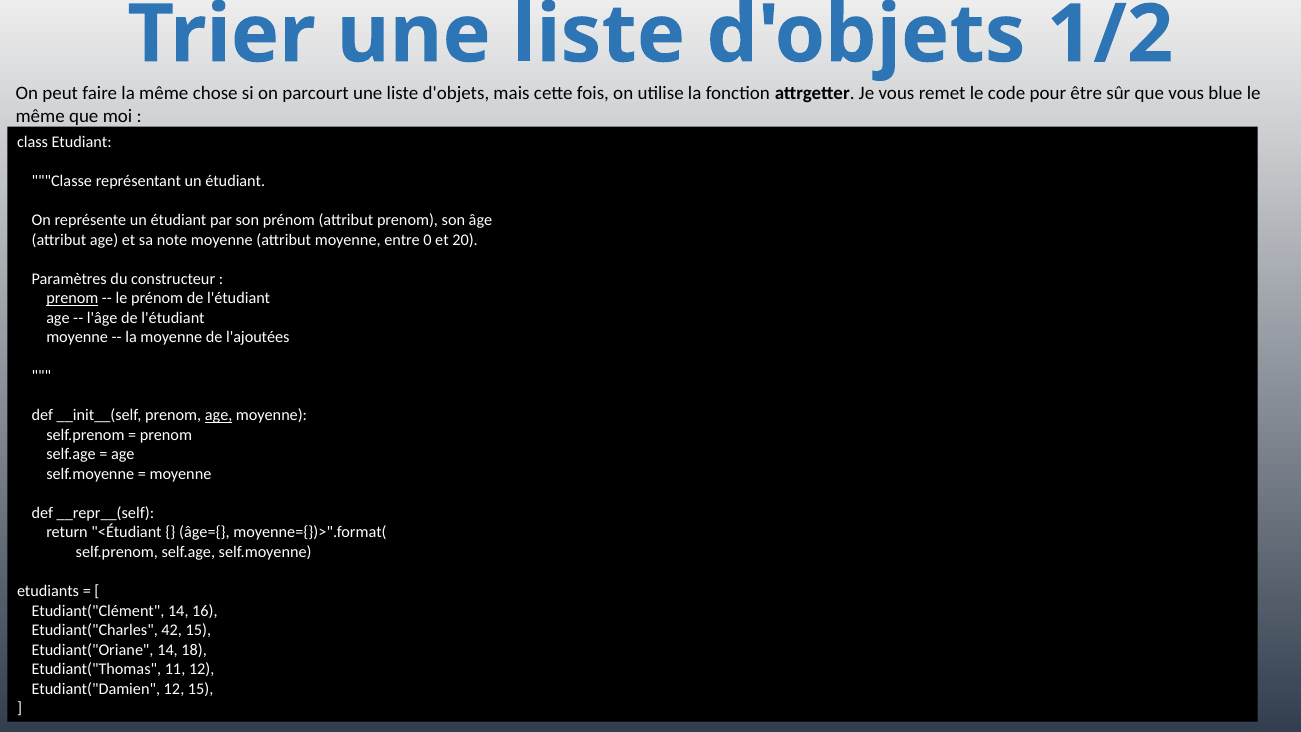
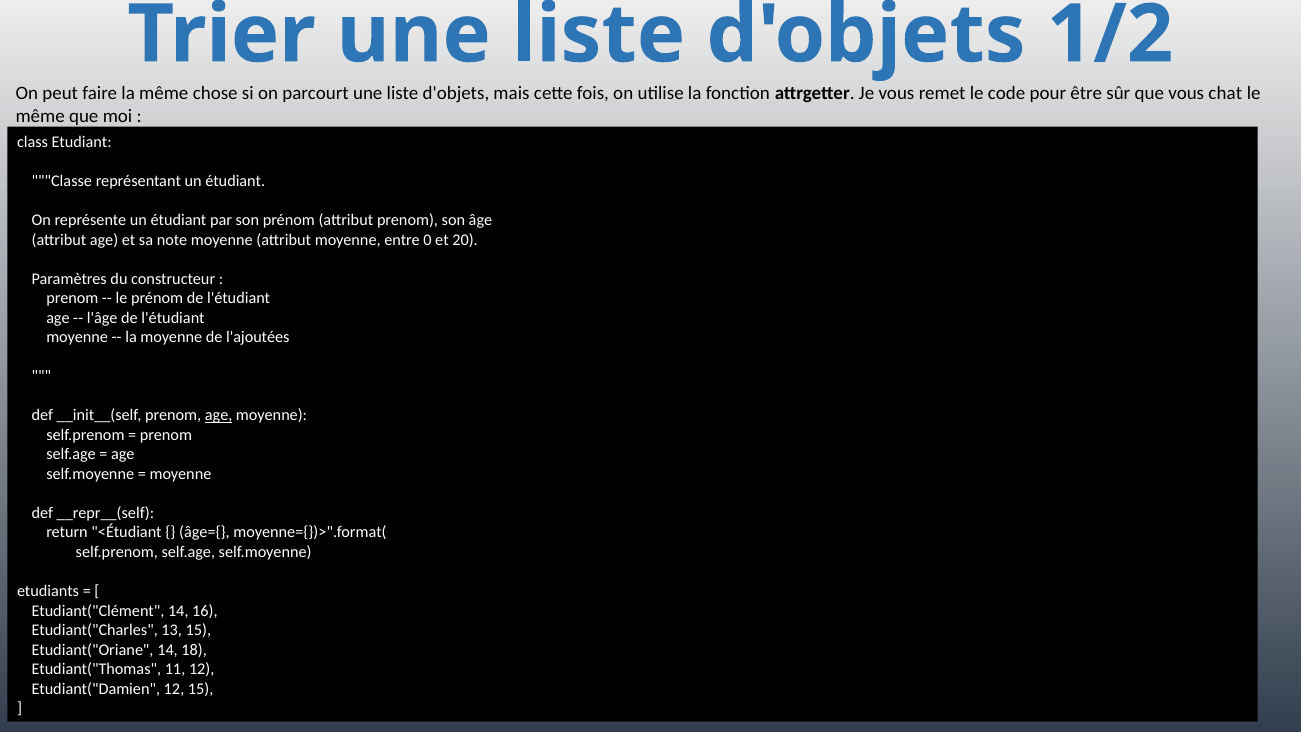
blue: blue -> chat (1225, 94)
prenom underline: present -> none (72, 298)
42: 42 -> 13 (172, 630)
